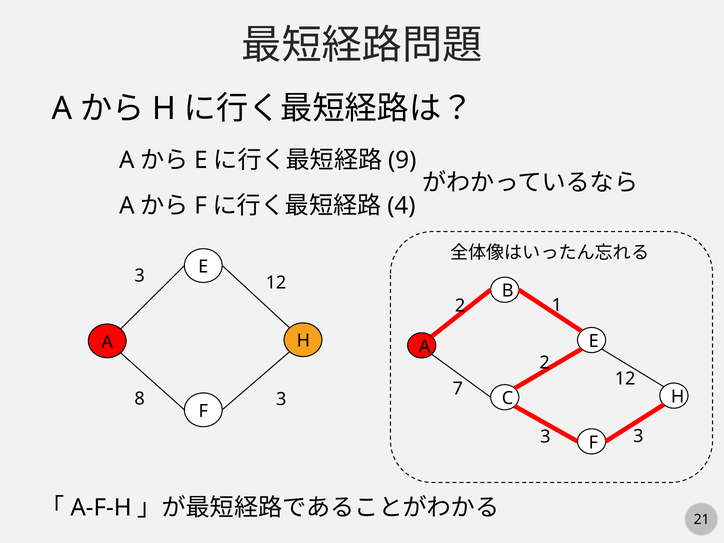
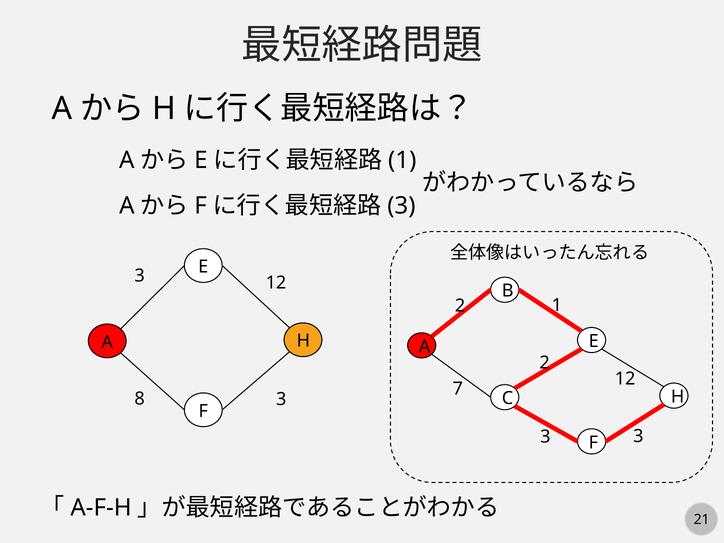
9: 9 -> 1 (402, 160)
4: 4 -> 3 (401, 206)
